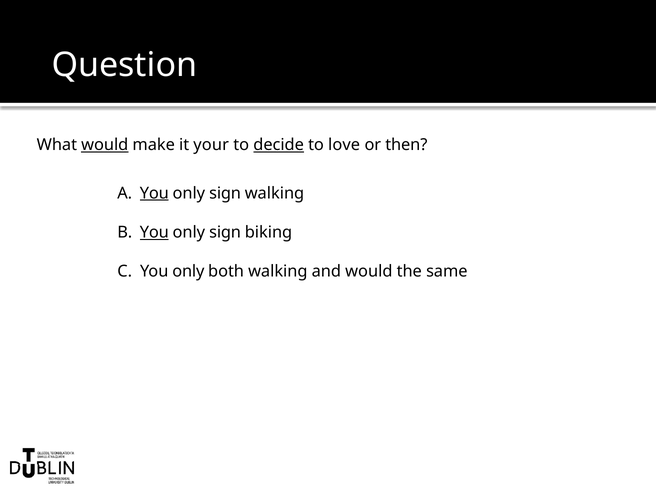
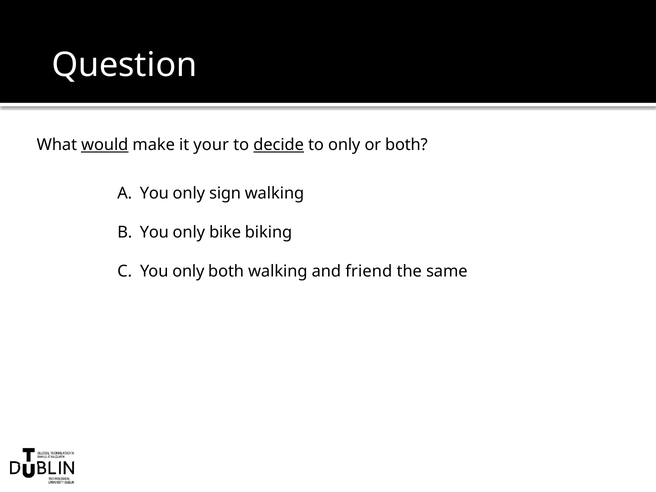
to love: love -> only (344, 145)
or then: then -> both (406, 145)
You underline: present -> none (154, 193)
You underline: present -> none (154, 232)
sign: sign -> bike (225, 232)
and would: would -> friend (369, 271)
